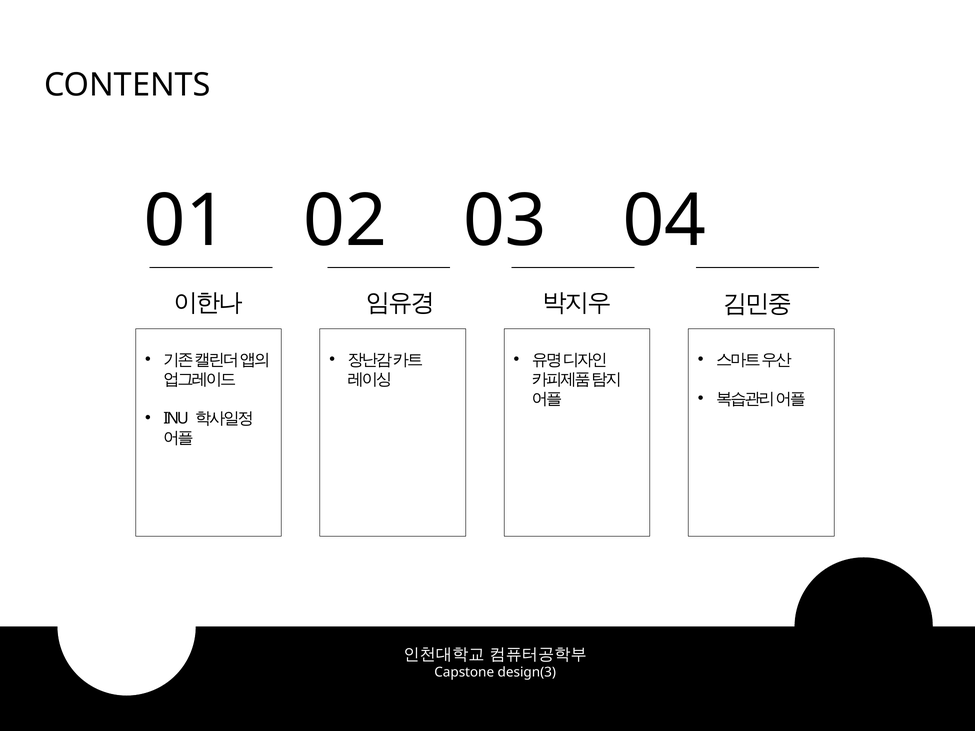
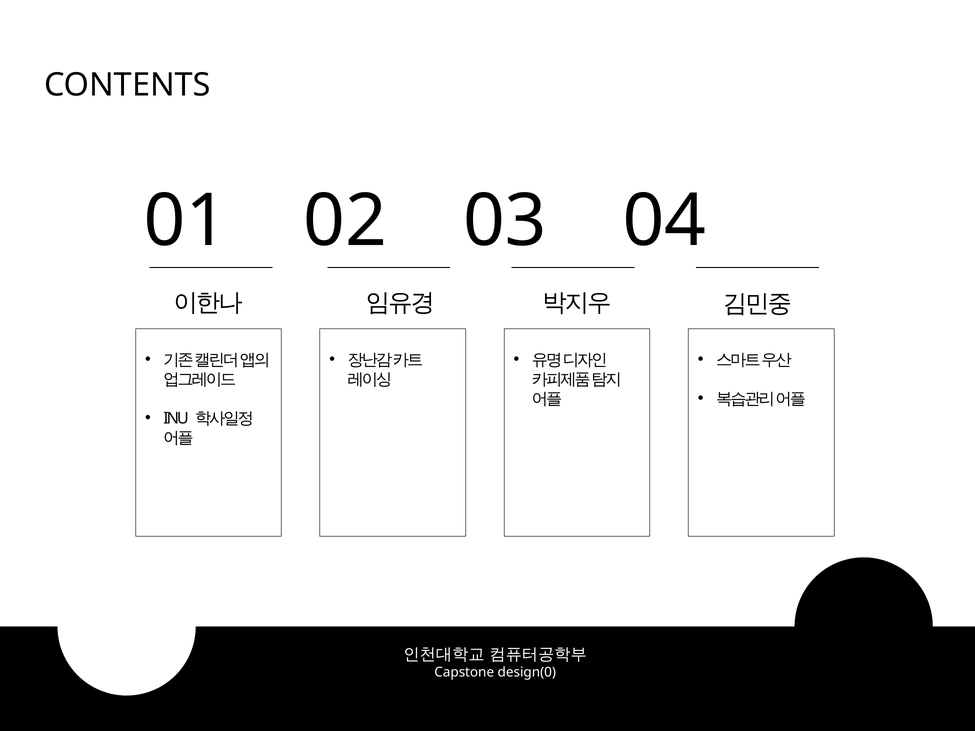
design(3: design(3 -> design(0 (527, 673)
